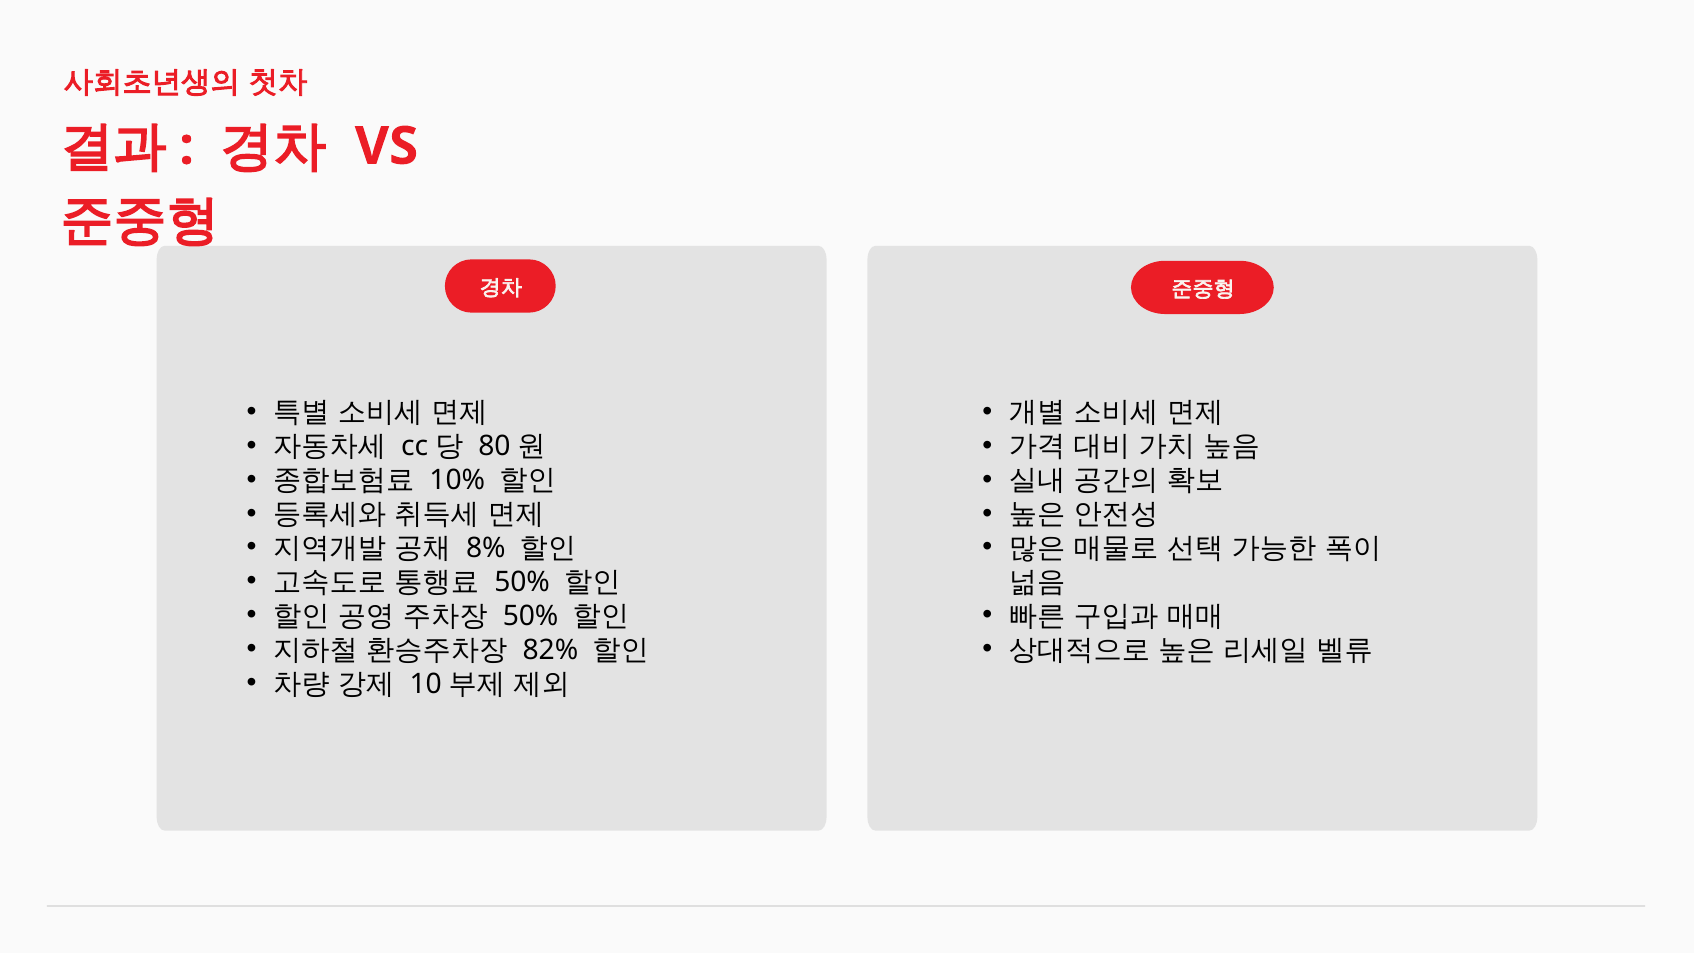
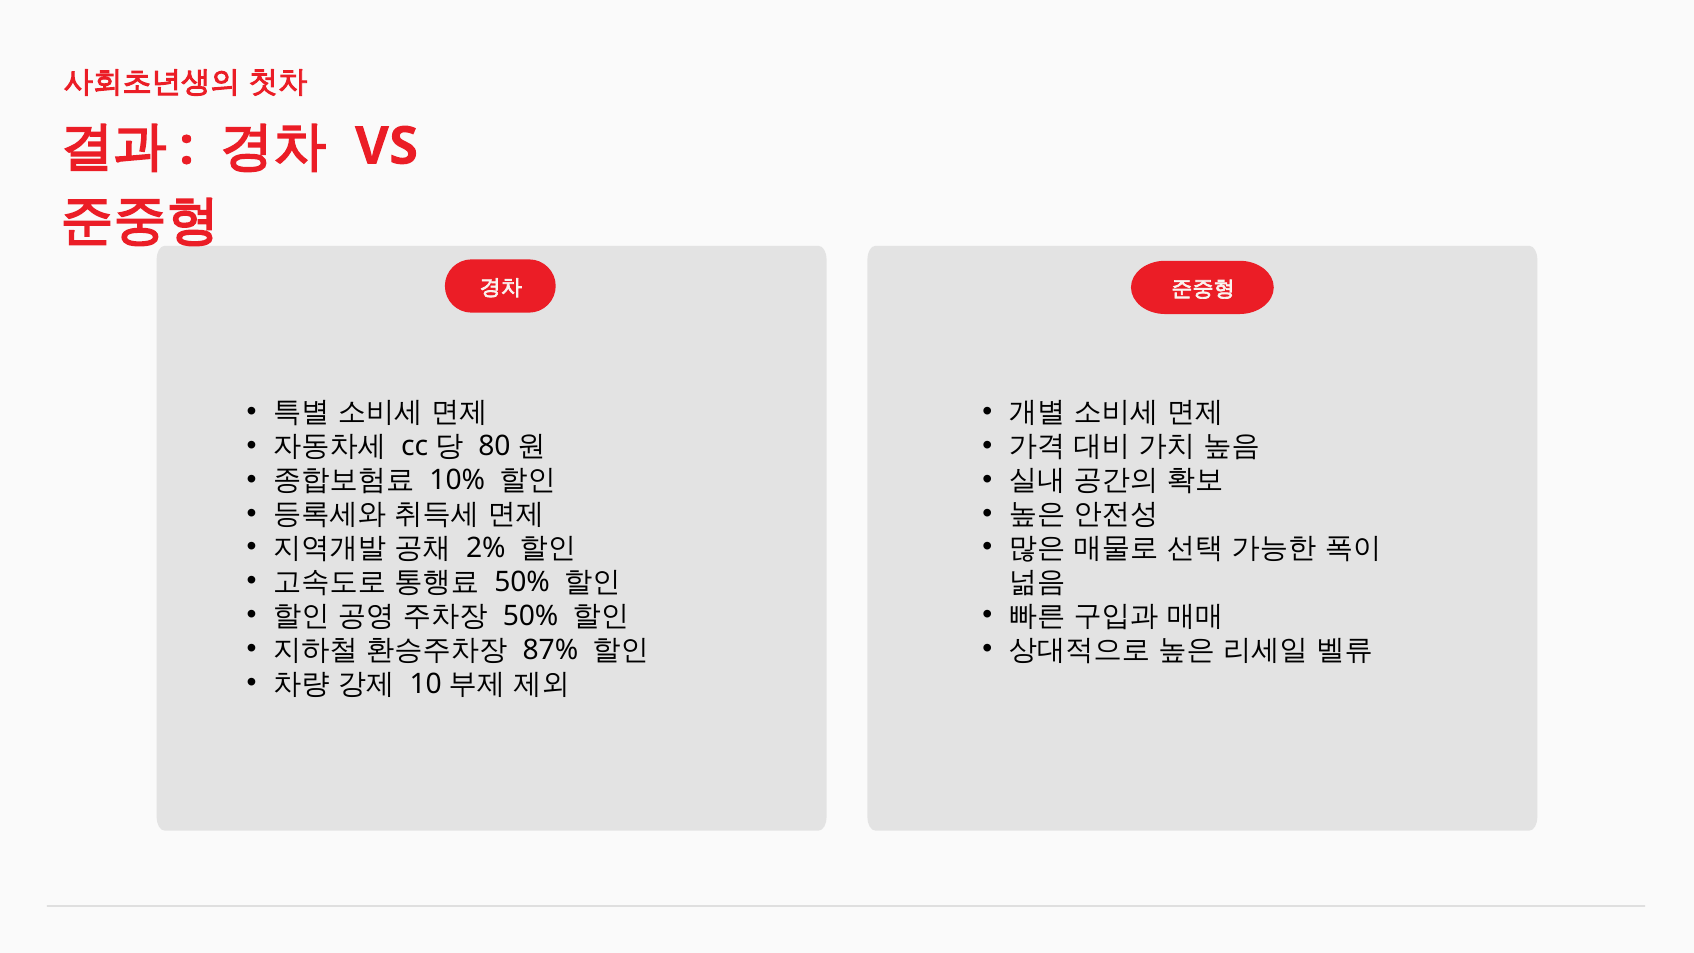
8%: 8% -> 2% (486, 548)
82%: 82% -> 87% (550, 650)
